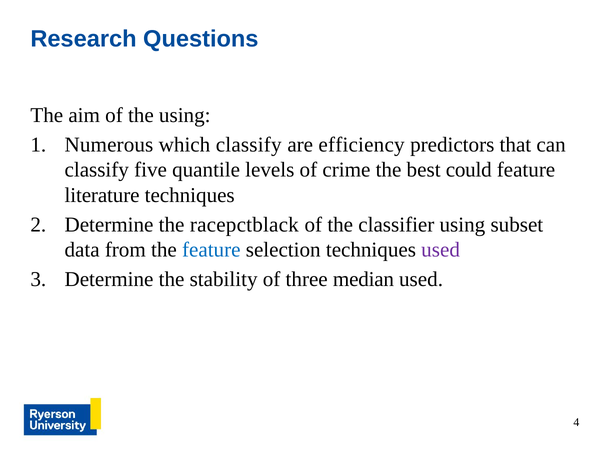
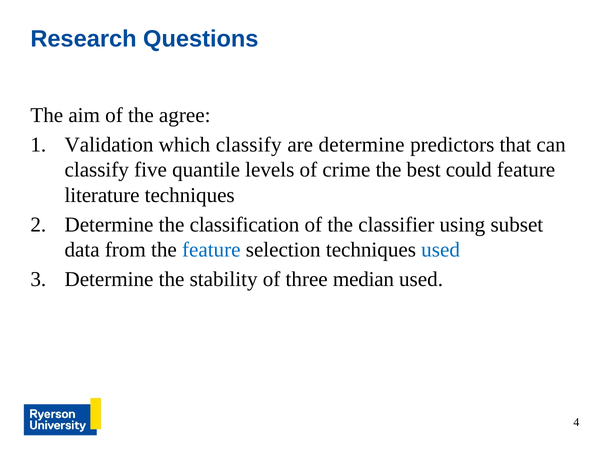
the using: using -> agree (185, 115)
Numerous: Numerous -> Validation (109, 145)
are efficiency: efficiency -> determine (362, 145)
racepctblack: racepctblack -> classification (245, 225)
used colour: purple -> blue (441, 250)
